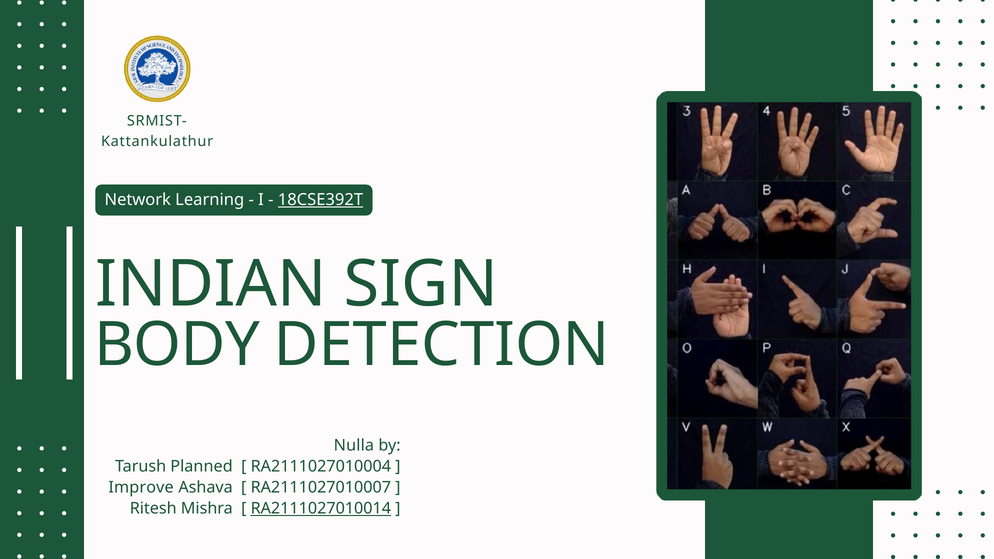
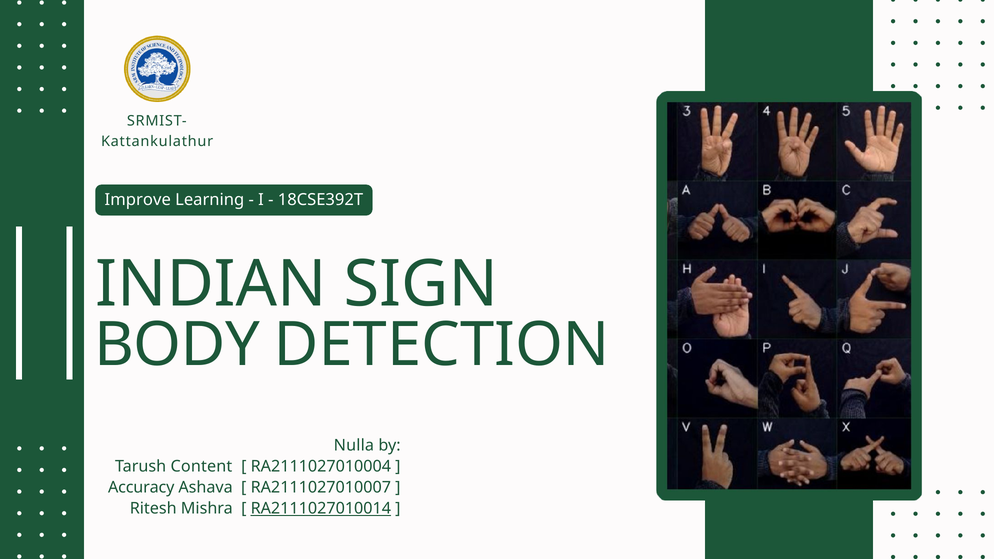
Network: Network -> Improve (138, 200)
18CSE392T underline: present -> none (320, 200)
Planned: Planned -> Content (201, 467)
Improve: Improve -> Accuracy (141, 488)
